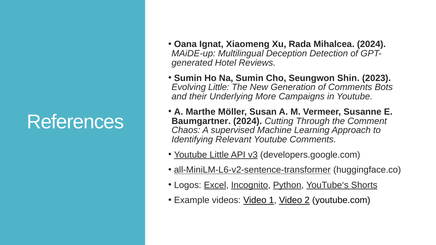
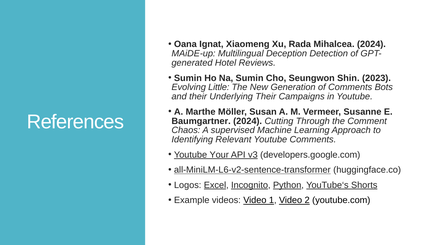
Underlying More: More -> Their (266, 97)
Youtube Little: Little -> Your (219, 155)
